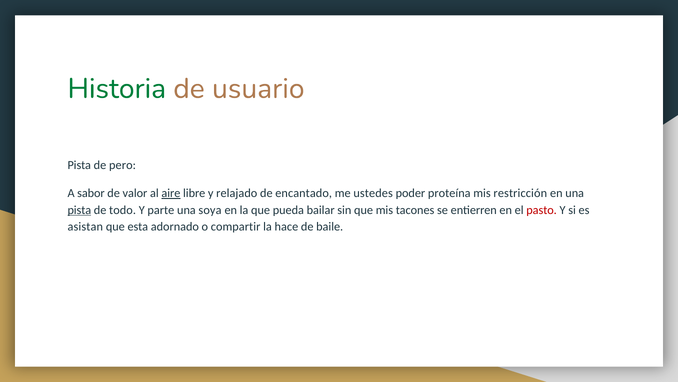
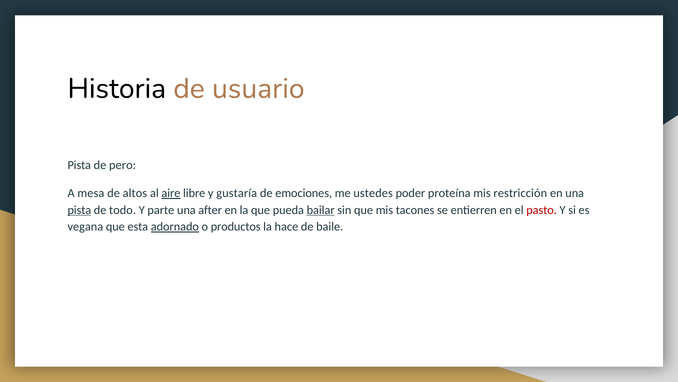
Historia colour: green -> black (117, 88)
sabor: sabor -> mesa (91, 193)
valor: valor -> altos (135, 193)
relajado: relajado -> gustaría (237, 193)
encantado: encantado -> emociones (304, 193)
soya: soya -> after (210, 210)
bailar underline: none -> present (321, 210)
asistan: asistan -> vegana (85, 226)
adornado underline: none -> present (175, 226)
compartir: compartir -> productos (236, 226)
